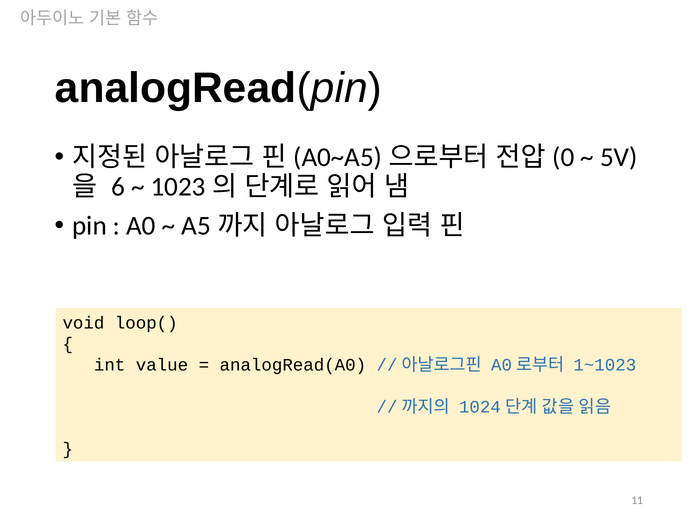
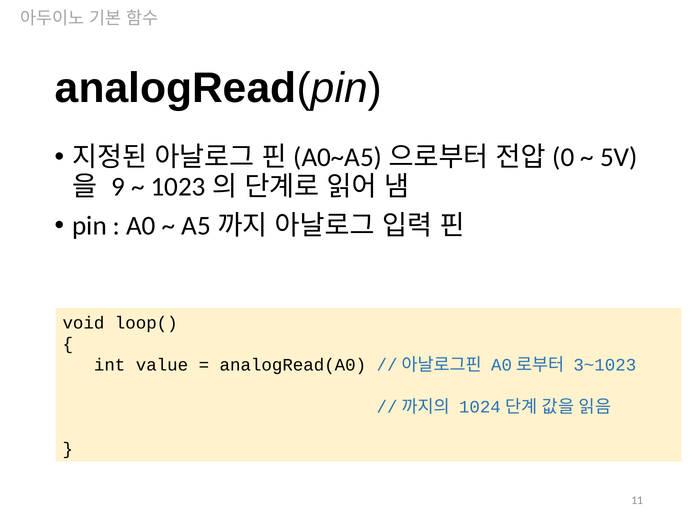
6: 6 -> 9 (118, 187)
1~1023: 1~1023 -> 3~1023 (605, 365)
